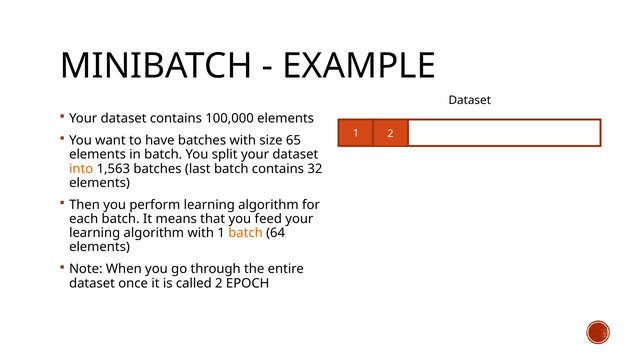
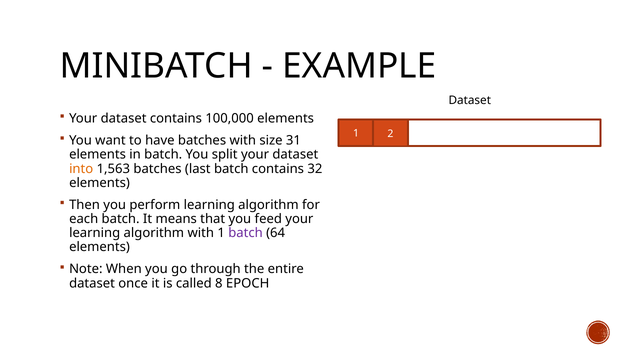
65: 65 -> 31 (293, 140)
batch colour: orange -> purple (246, 233)
called 2: 2 -> 8 (219, 283)
